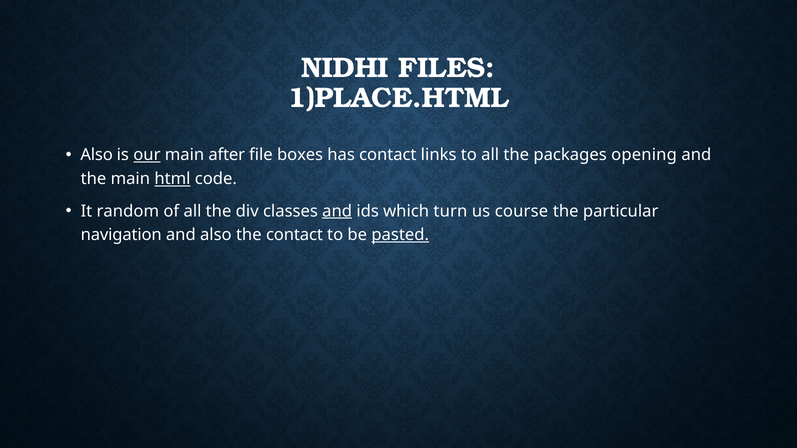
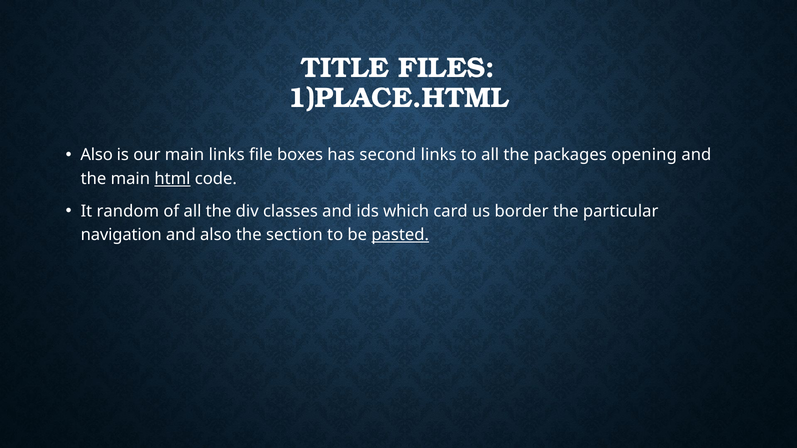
NIDHI: NIDHI -> TITLE (345, 68)
our underline: present -> none (147, 155)
main after: after -> links (227, 155)
has contact: contact -> second (388, 155)
and underline: present -> none (337, 211)
turn: turn -> card (451, 211)
course: course -> border (522, 211)
the contact: contact -> section (294, 235)
